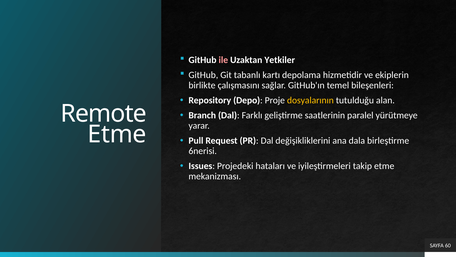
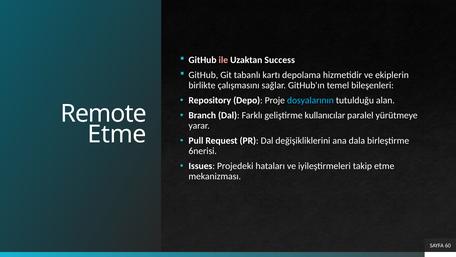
Yetkiler: Yetkiler -> Success (280, 60)
dosyalarının colour: yellow -> light blue (310, 100)
saatlerinin: saatlerinin -> kullanıcılar (325, 115)
